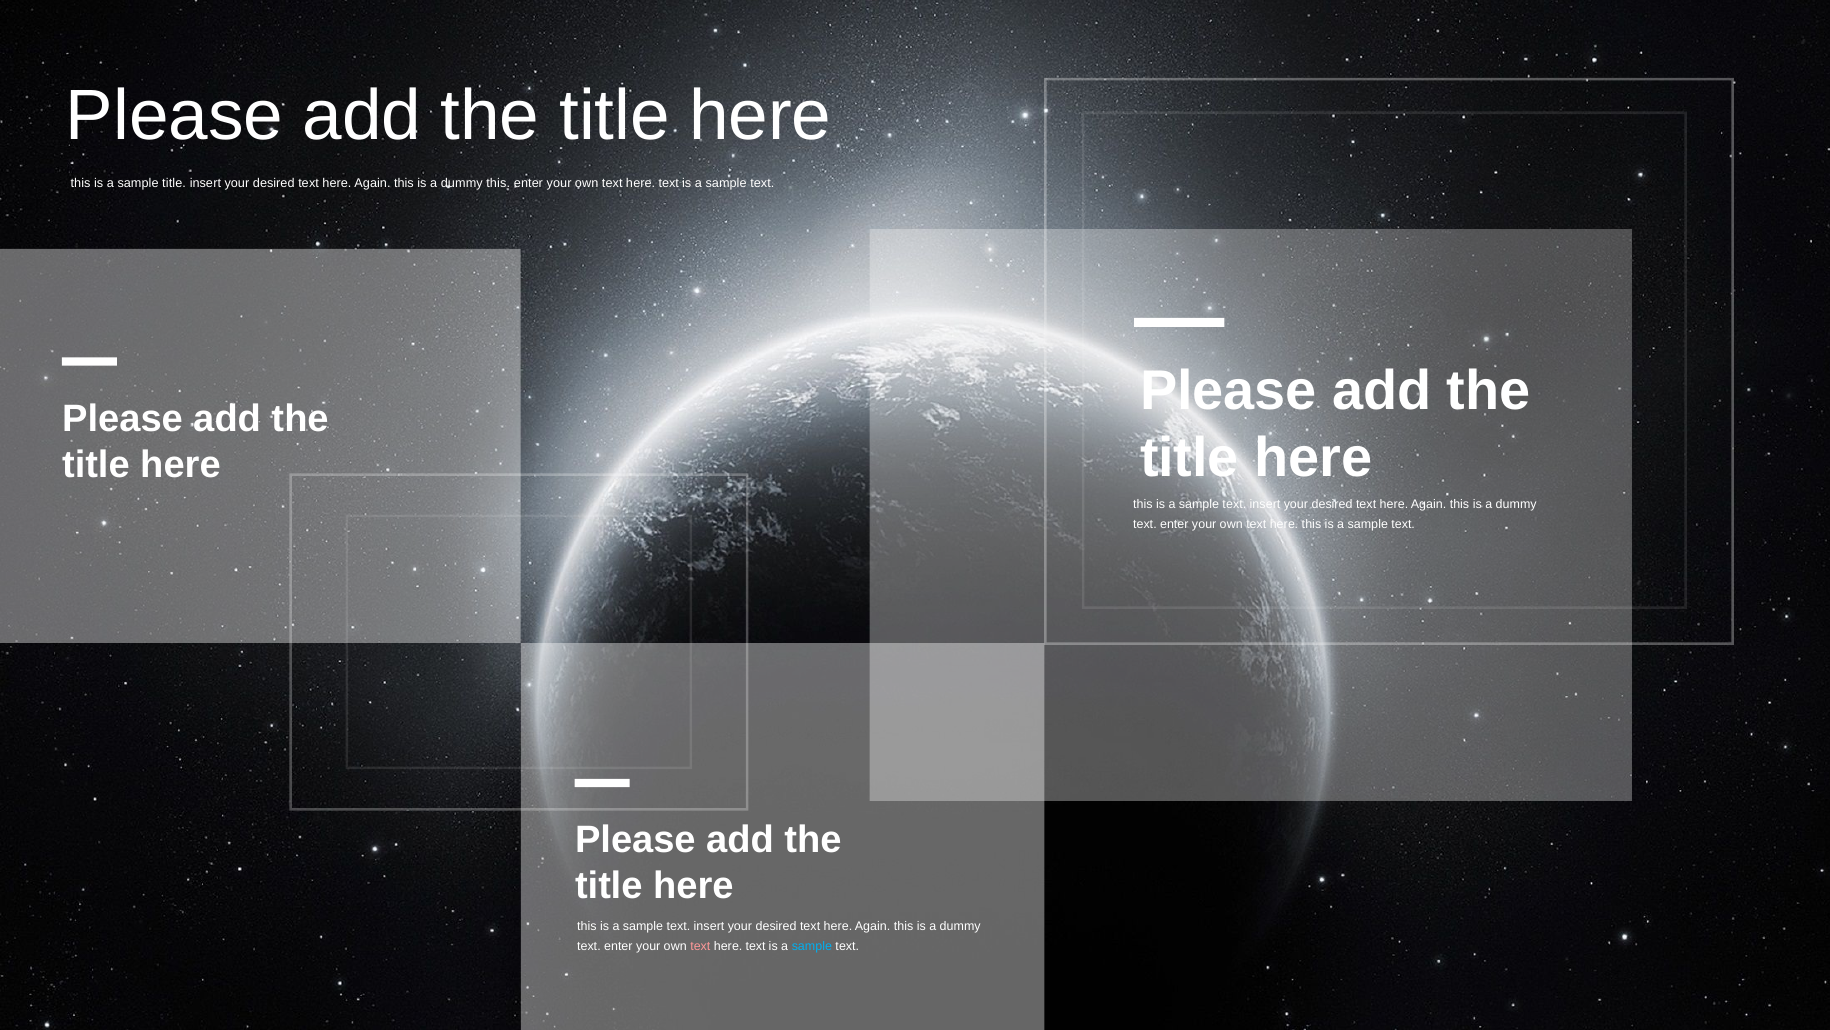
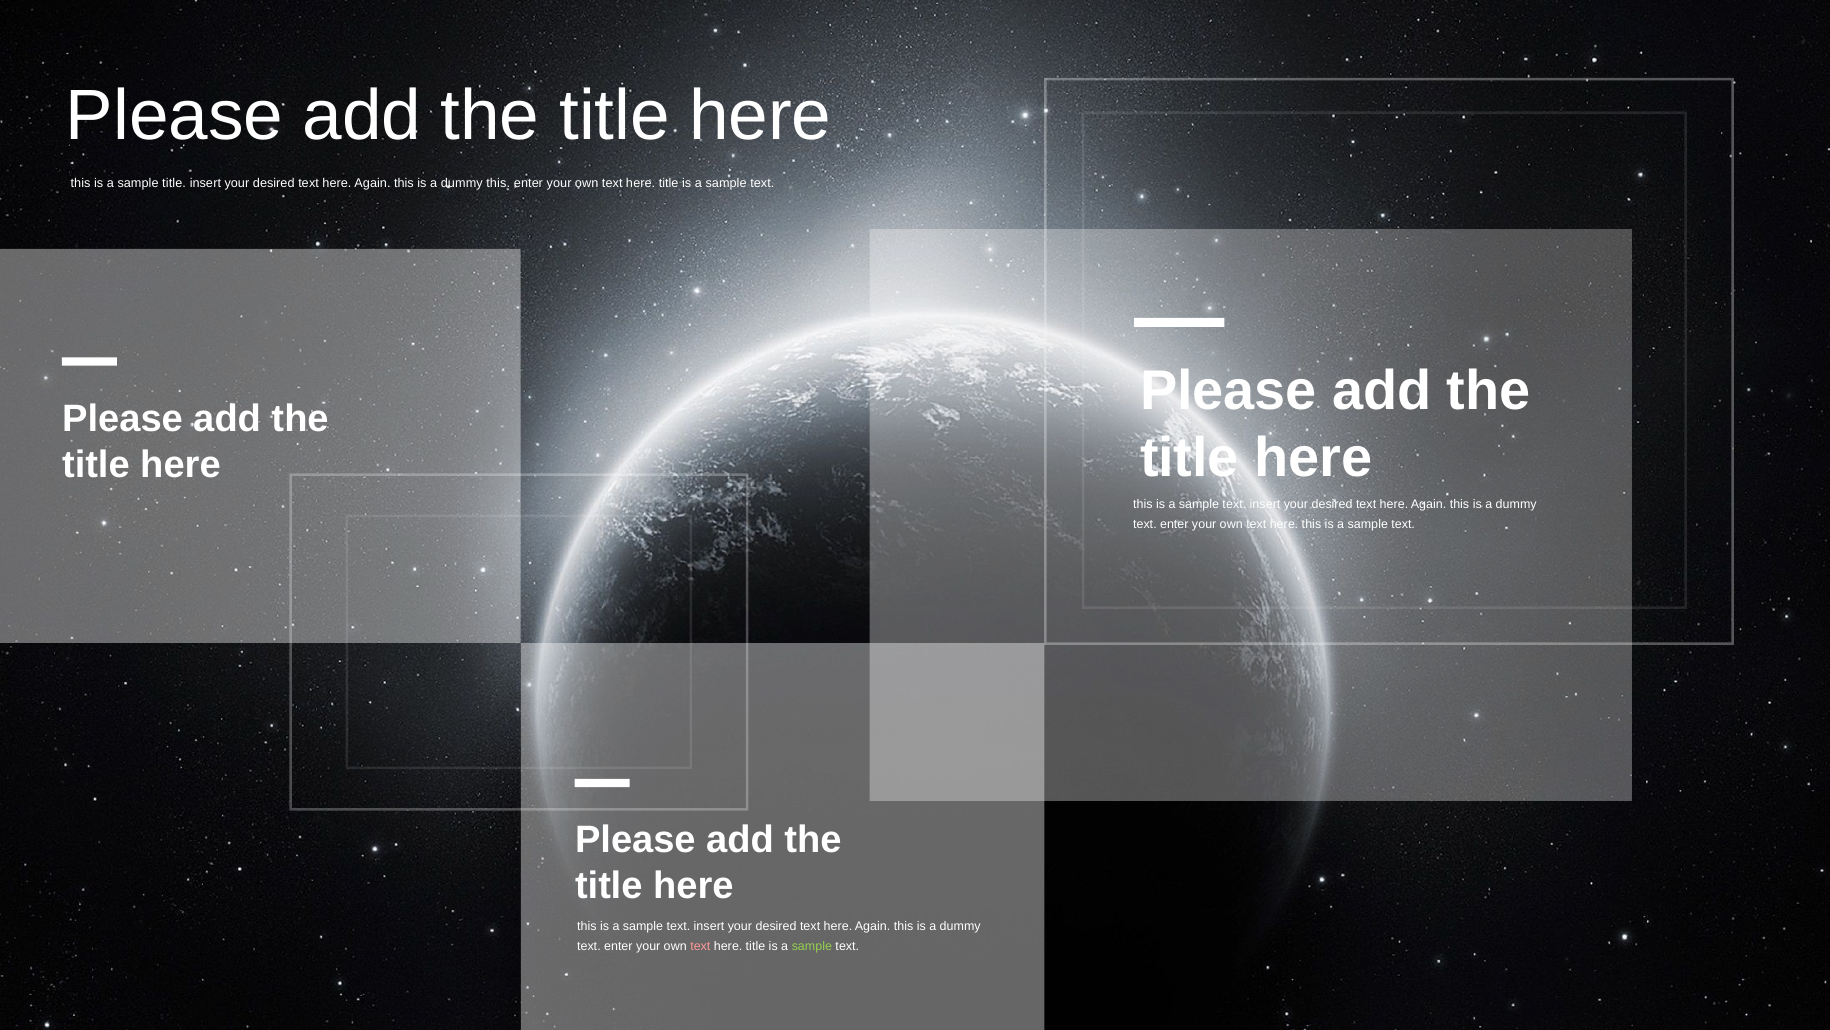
text: text -> title (669, 183)
text: text -> title (756, 946)
sample colour: light blue -> light green (812, 946)
